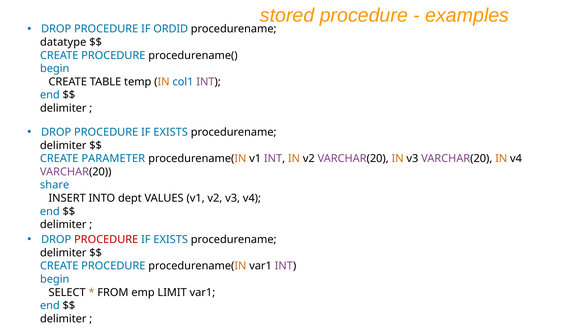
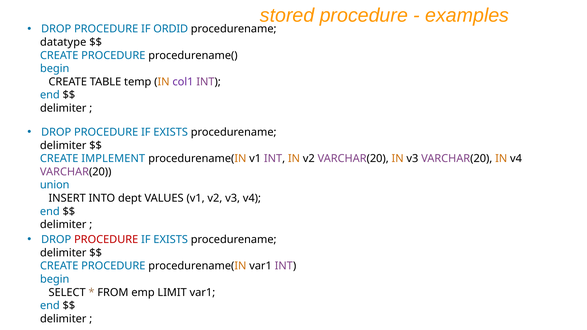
col1 colour: blue -> purple (183, 82)
PARAMETER: PARAMETER -> IMPLEMENT (113, 159)
share: share -> union (55, 185)
